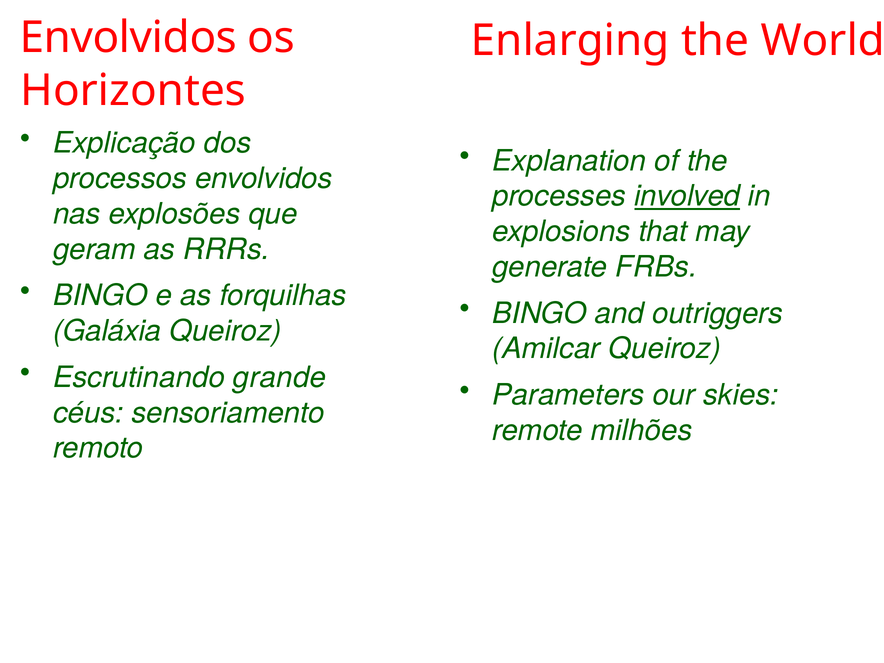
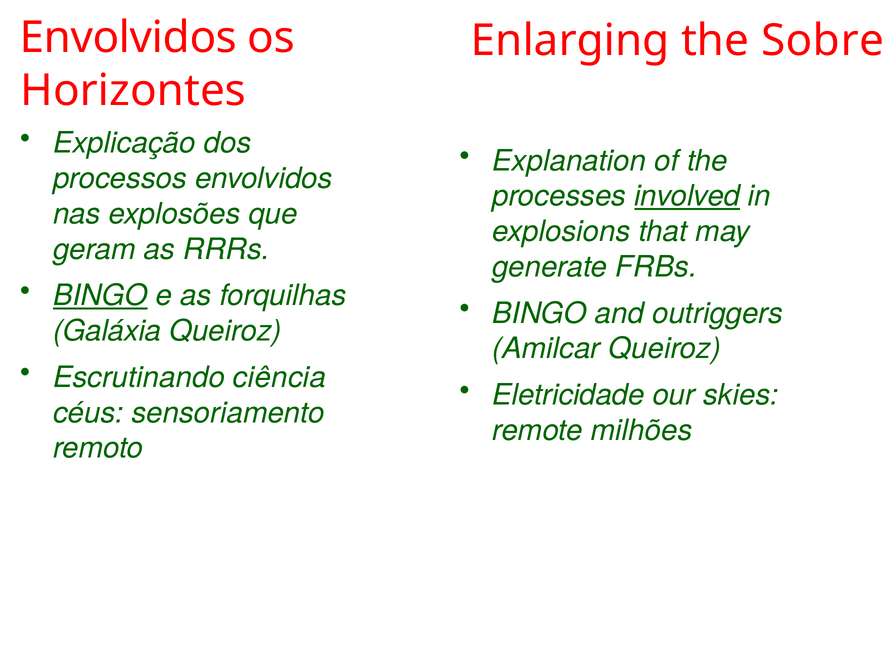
World: World -> Sobre (823, 41)
BINGO underline: none -> present (100, 296)
grande: grande -> ciência (280, 377)
Parameters: Parameters -> Eletricidade (568, 395)
